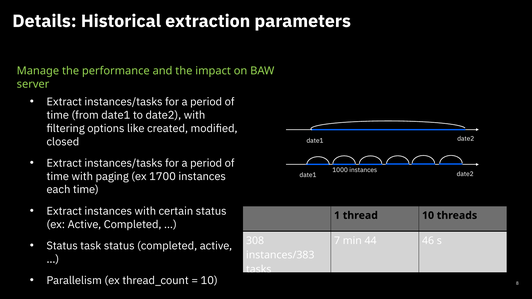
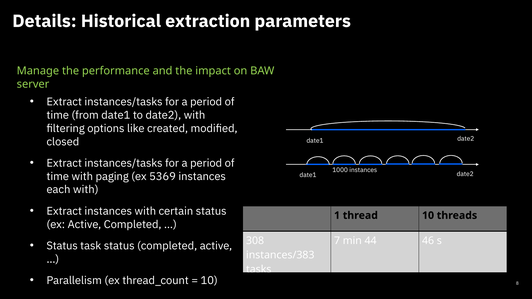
1700: 1700 -> 5369 (163, 177)
each time: time -> with (86, 190)
